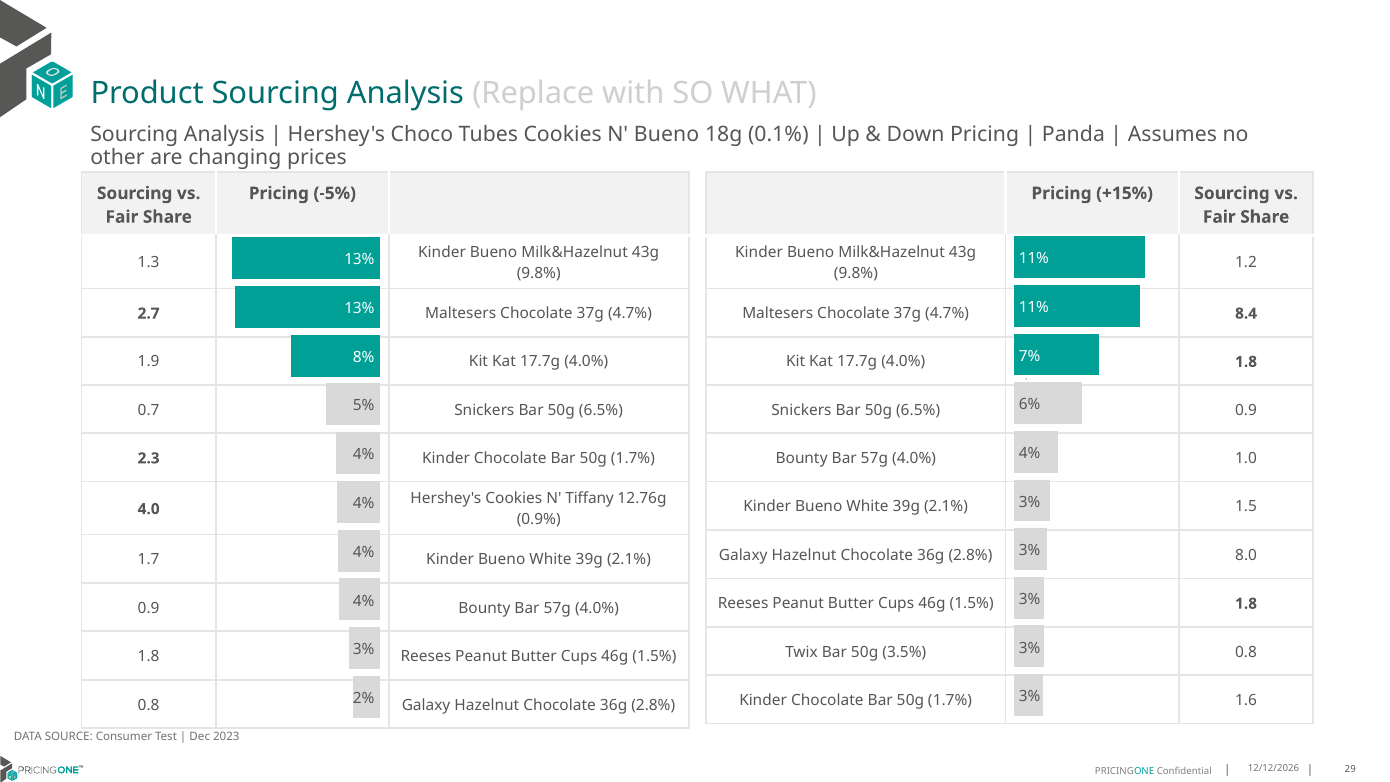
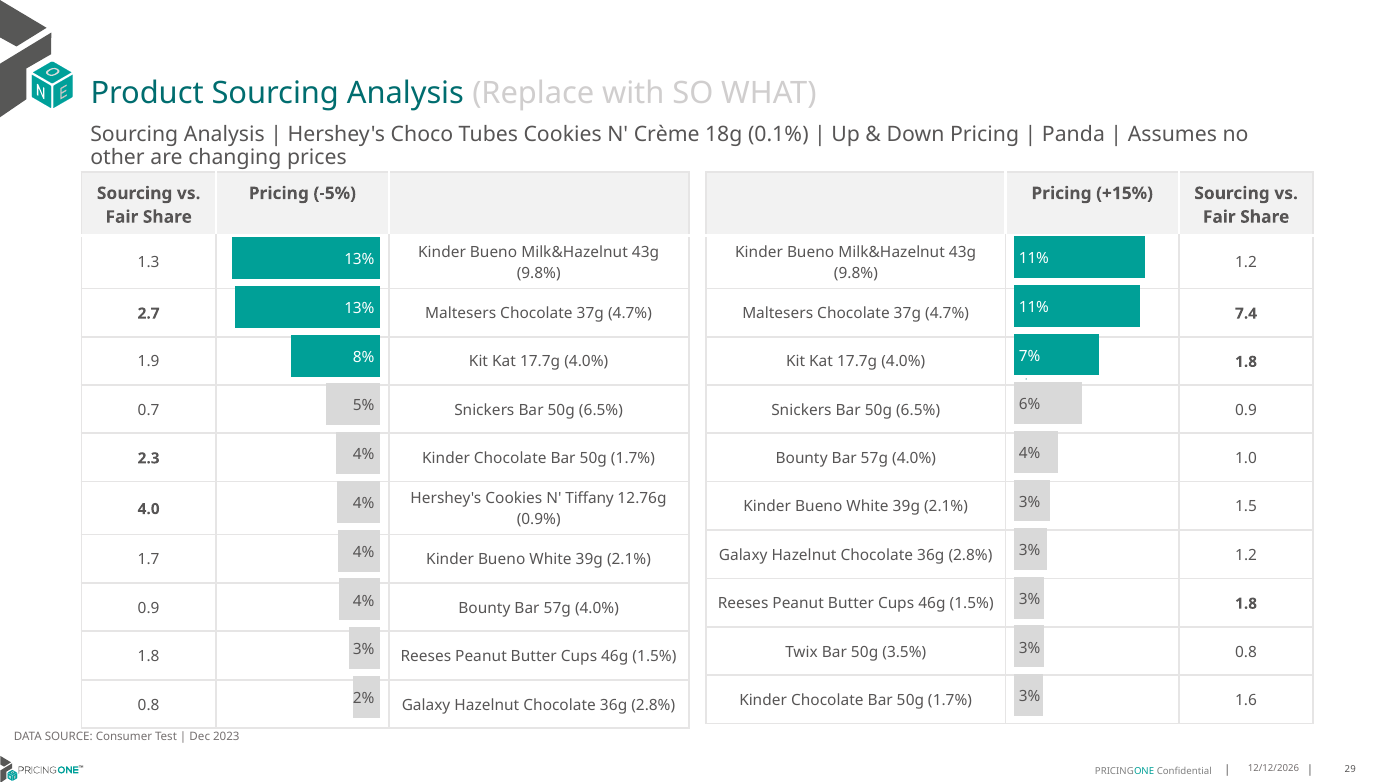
N Bueno: Bueno -> Crème (667, 135)
8.4: 8.4 -> 7.4 (1246, 313)
2.8% 8.0: 8.0 -> 1.2 (1246, 555)
